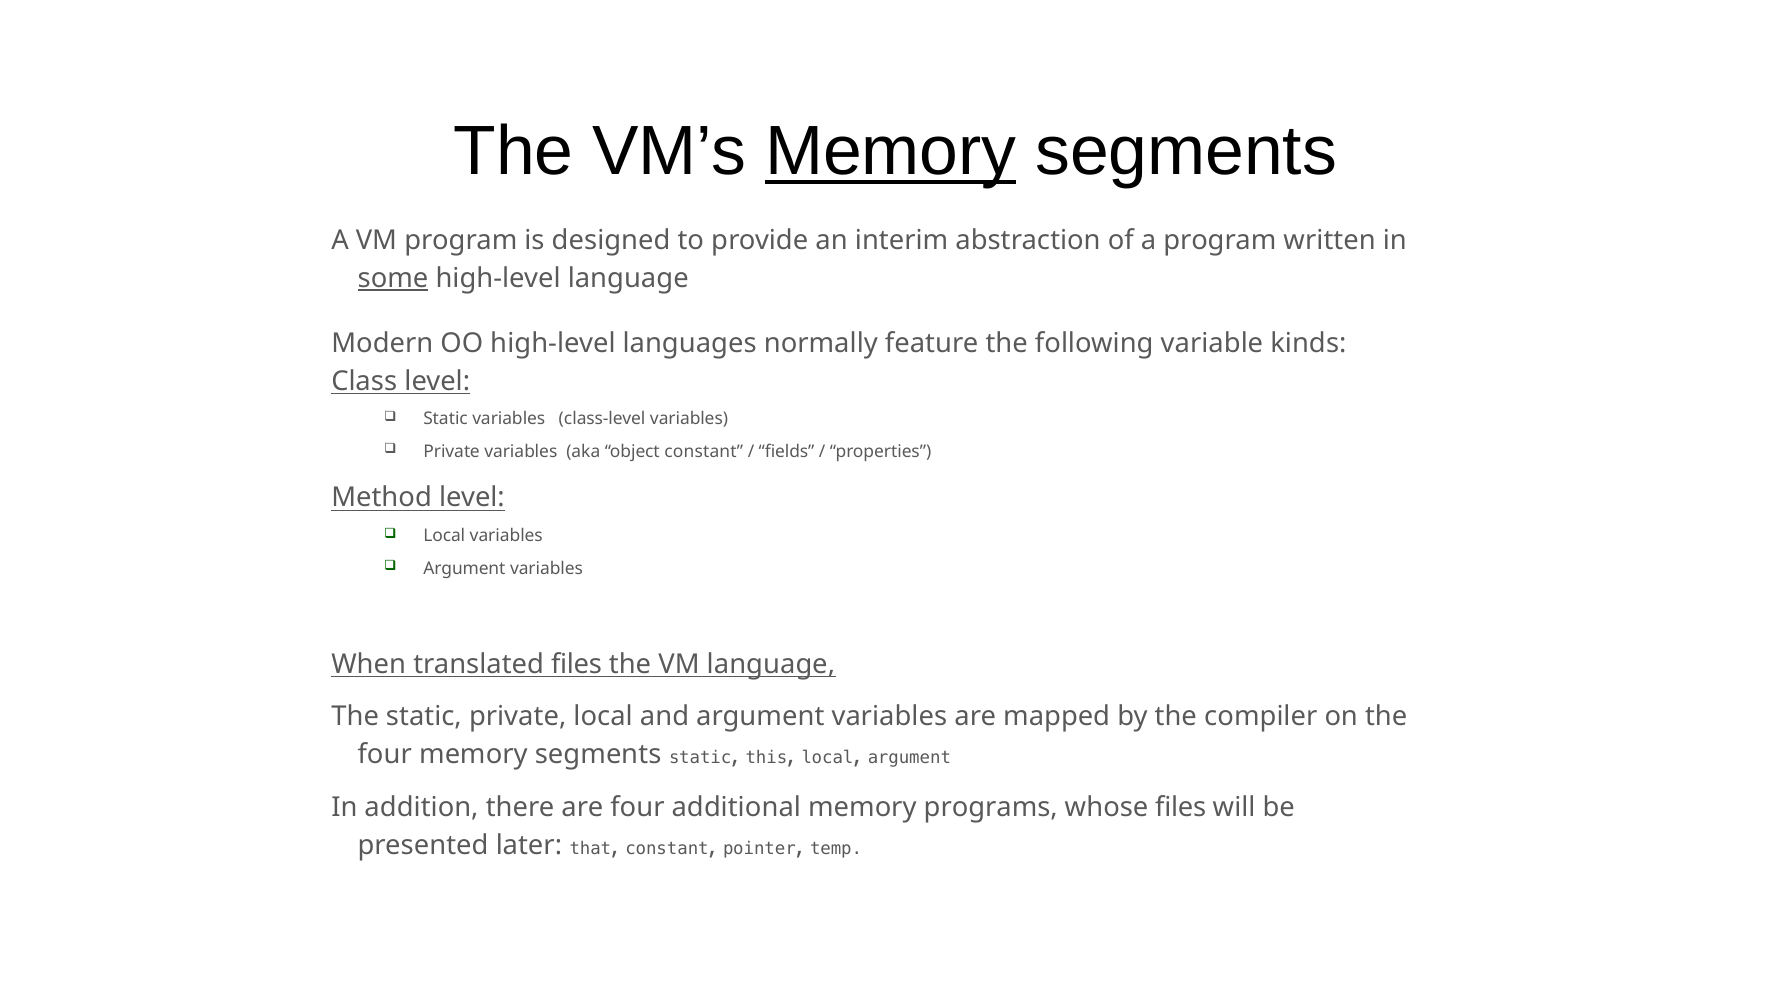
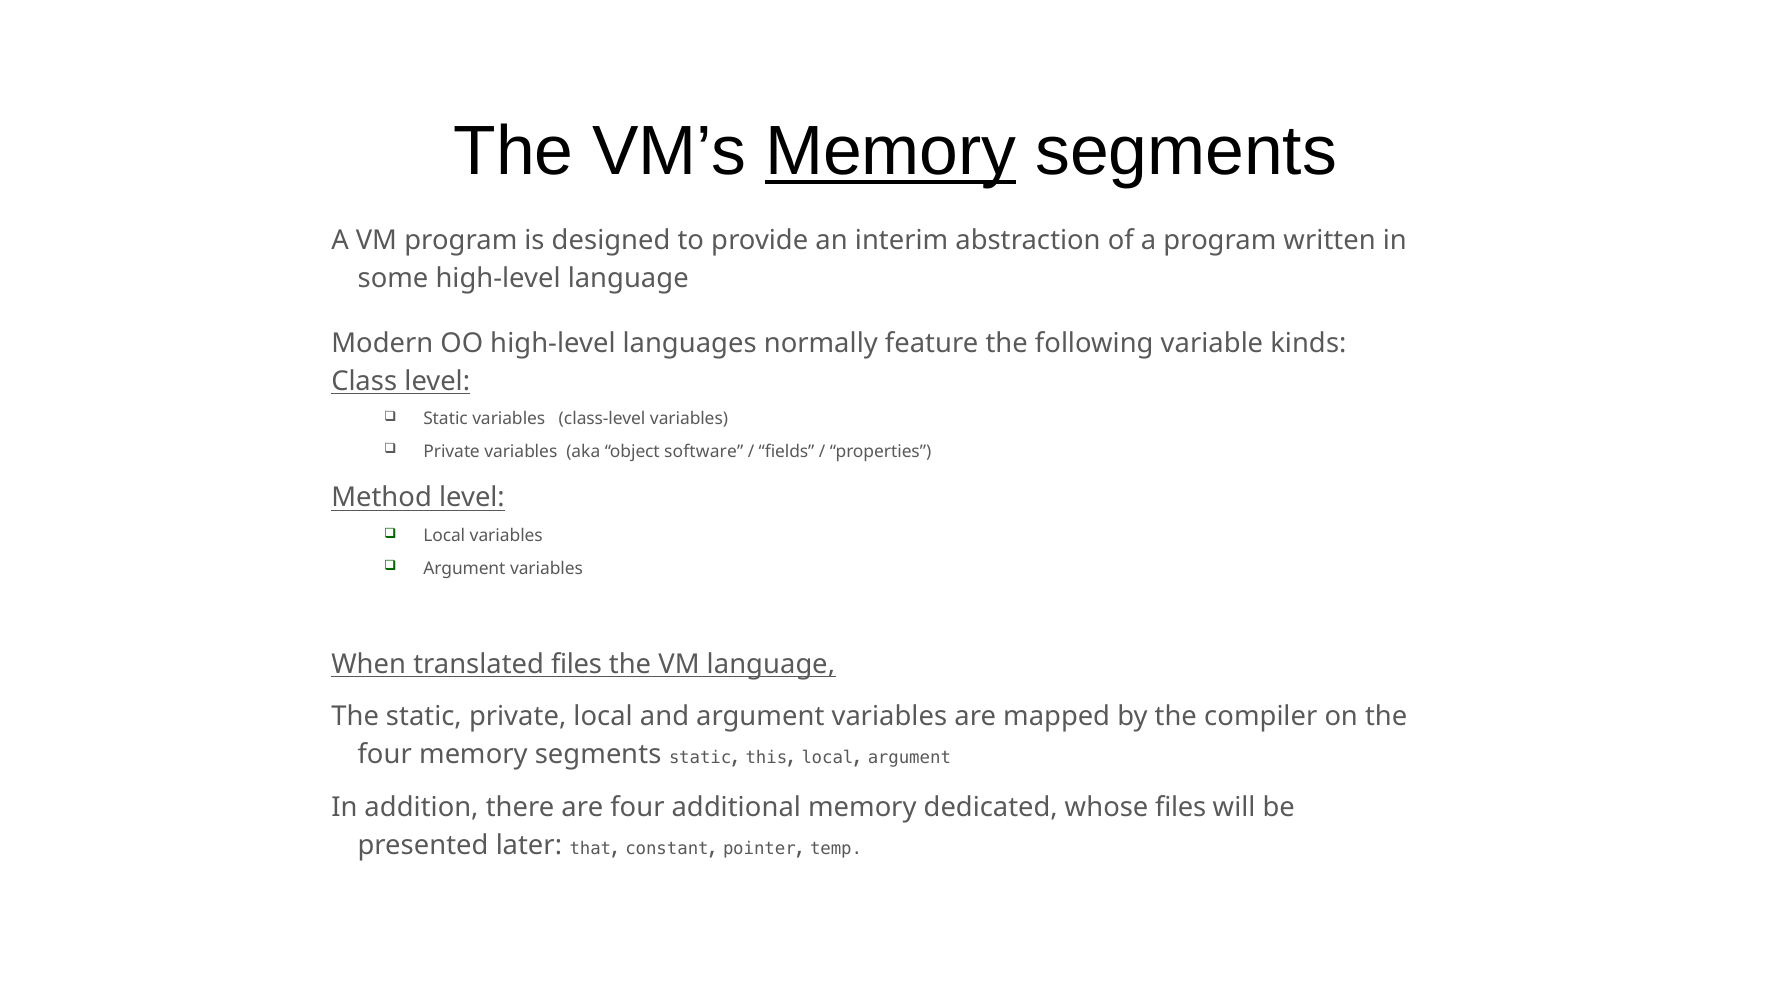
some underline: present -> none (393, 278)
object constant: constant -> software (704, 452)
programs: programs -> dedicated (991, 807)
